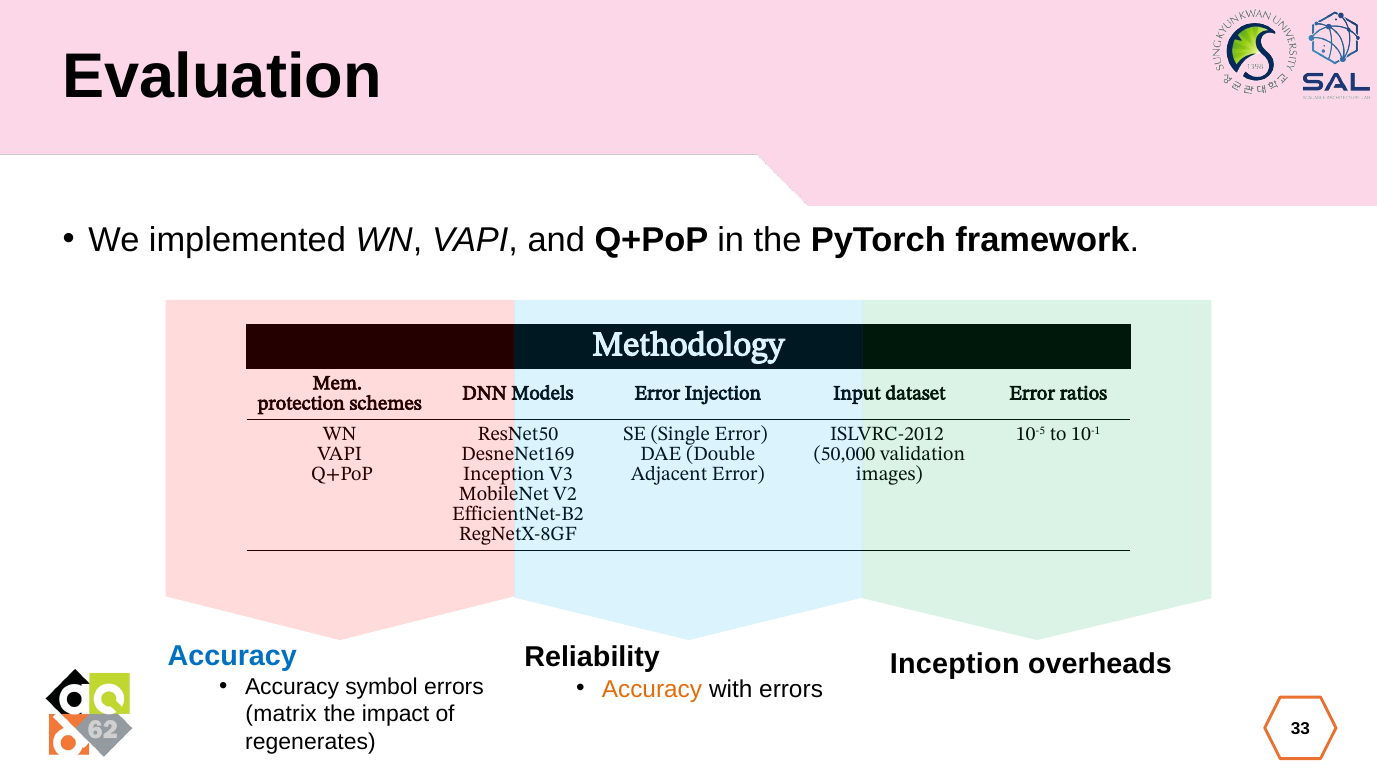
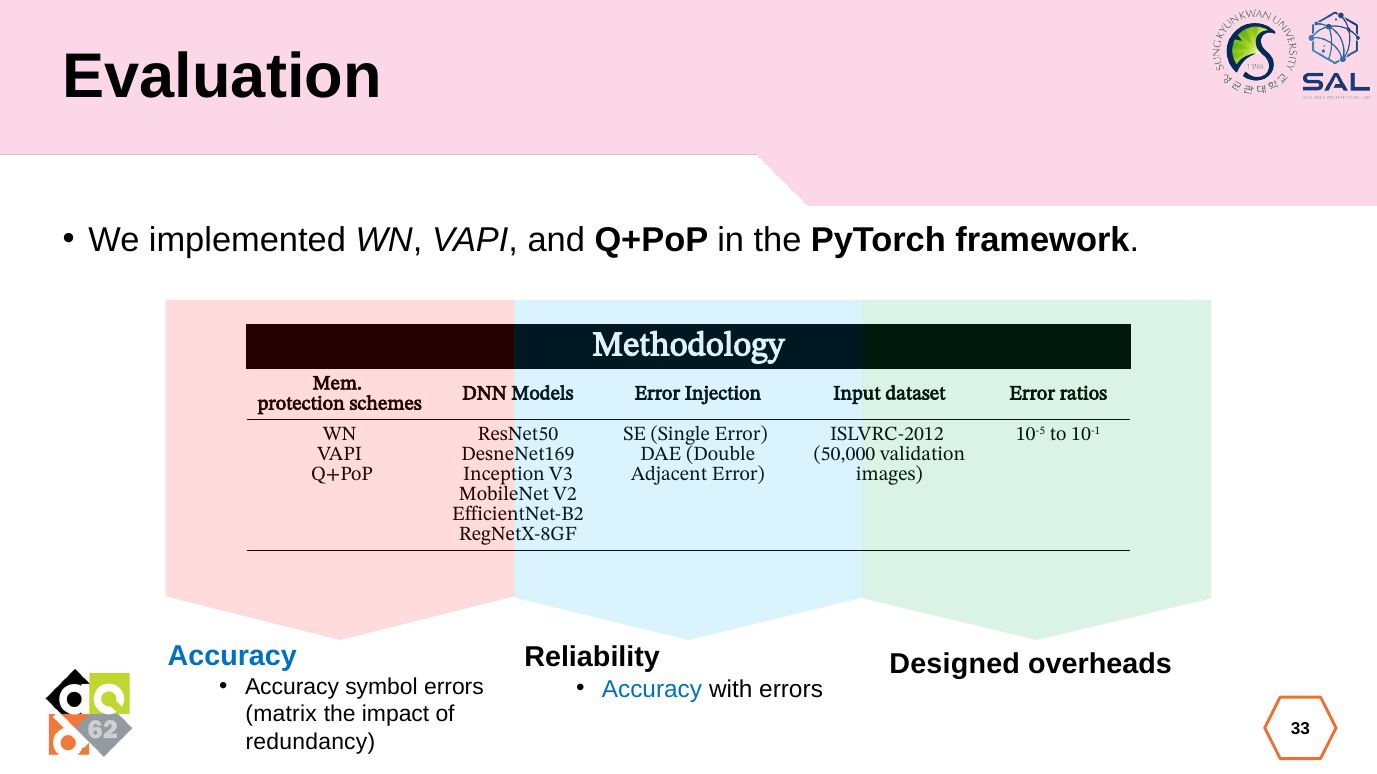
Inception: Inception -> Designed (955, 665)
Accuracy colour: orange -> blue (652, 690)
regenerates: regenerates -> redundancy (310, 742)
